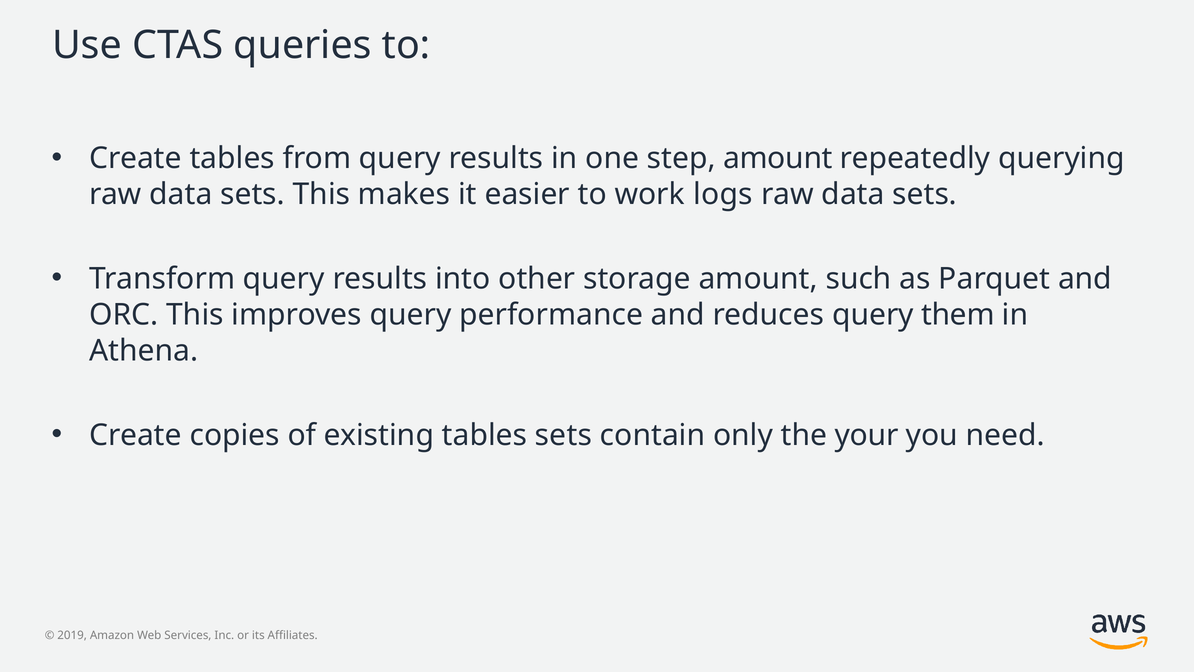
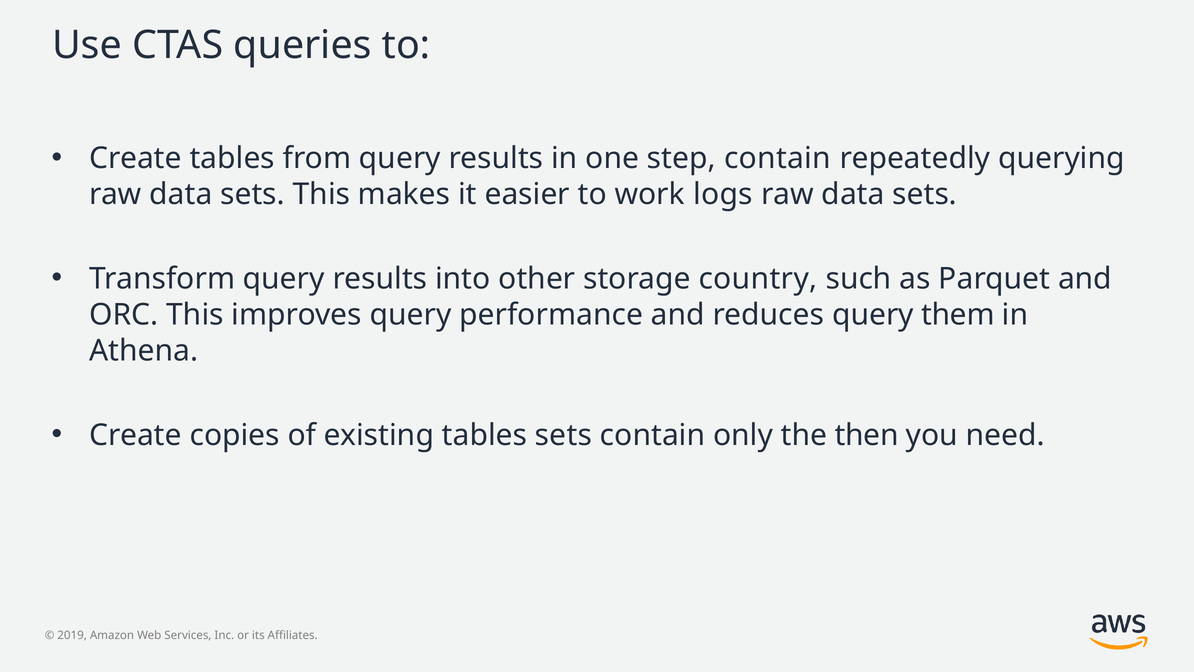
step amount: amount -> contain (778, 158)
storage amount: amount -> country (758, 278)
your: your -> then (867, 435)
